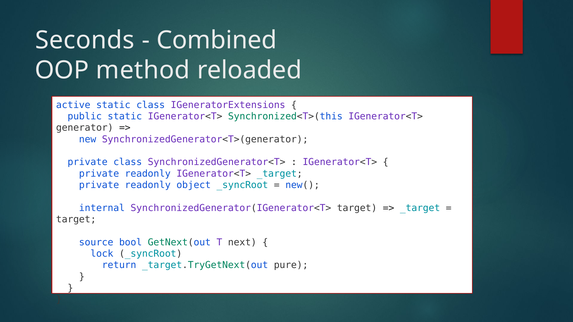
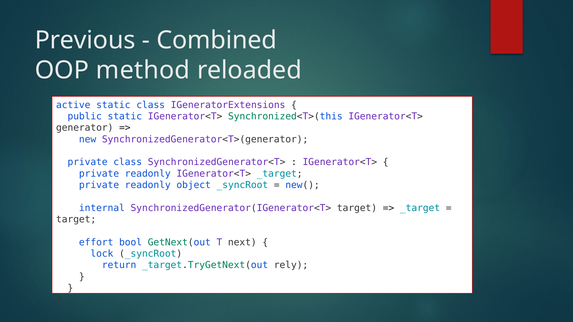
Seconds: Seconds -> Previous (85, 40)
source: source -> effort (96, 242)
pure: pure -> rely (291, 265)
